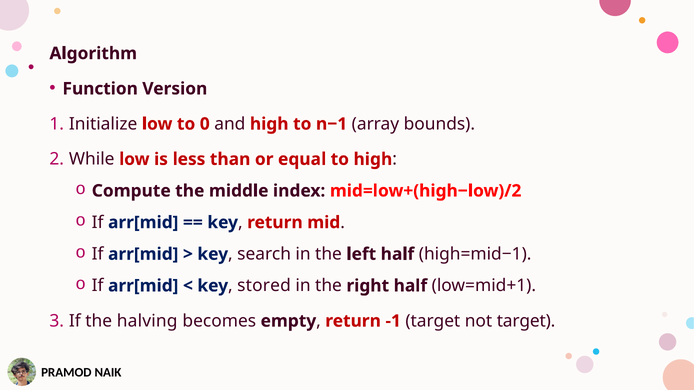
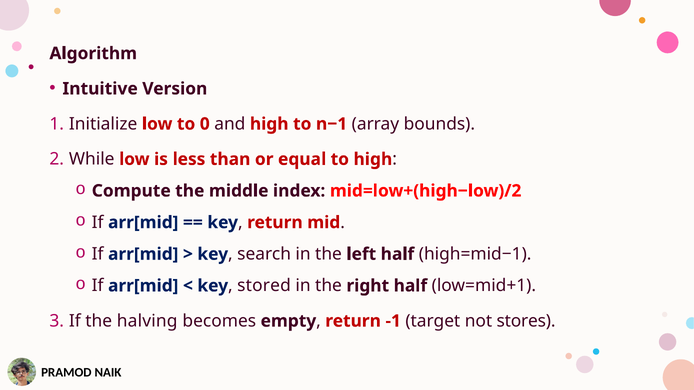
Function: Function -> Intuitive (100, 89)
not target: target -> stores (526, 321)
